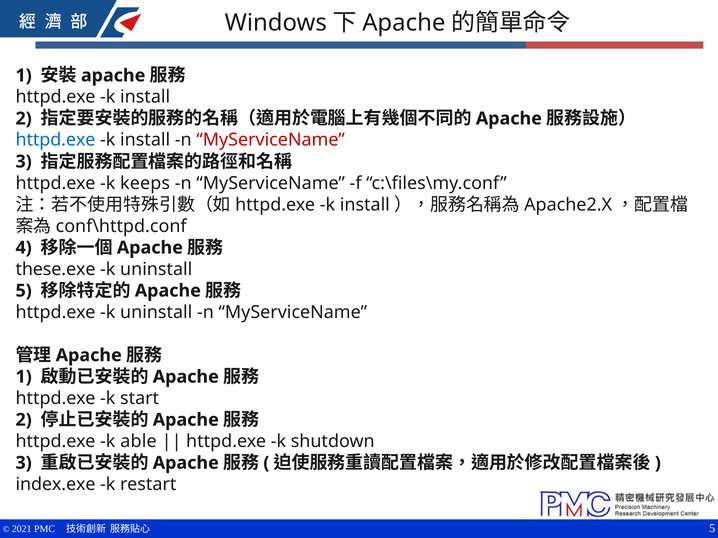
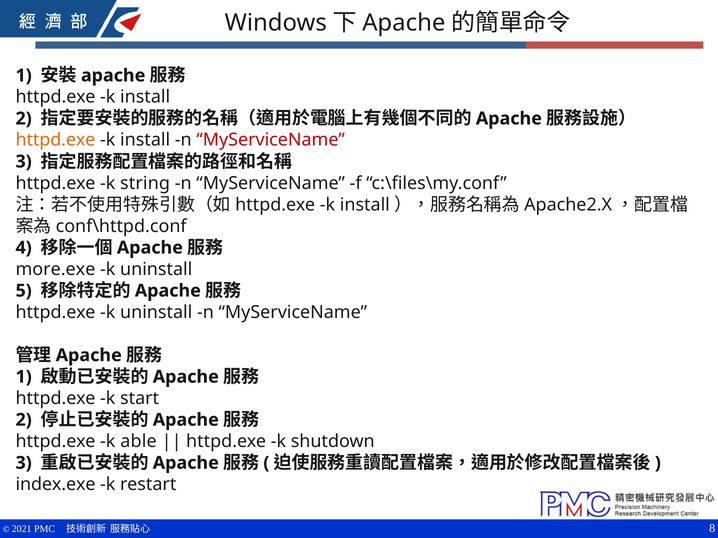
httpd.exe colour: blue -> orange (56, 140)
keeps: keeps -> string (145, 183)
these.exe: these.exe -> more.exe (55, 269)
5: 5 -> 8 (712, 529)
